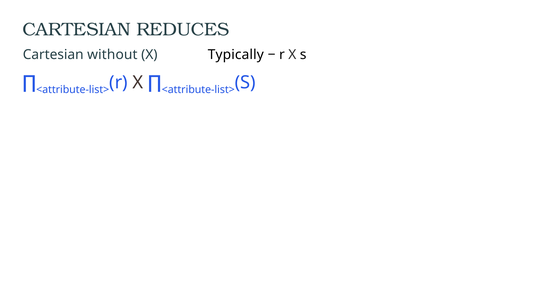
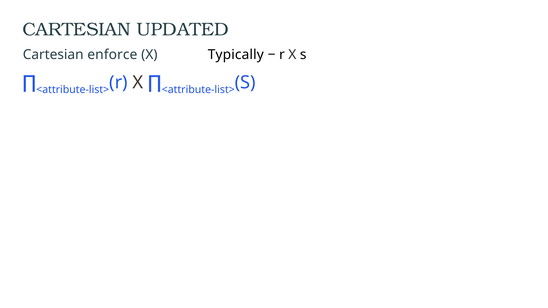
REDUCES: REDUCES -> UPDATED (183, 29)
without: without -> enforce (112, 55)
